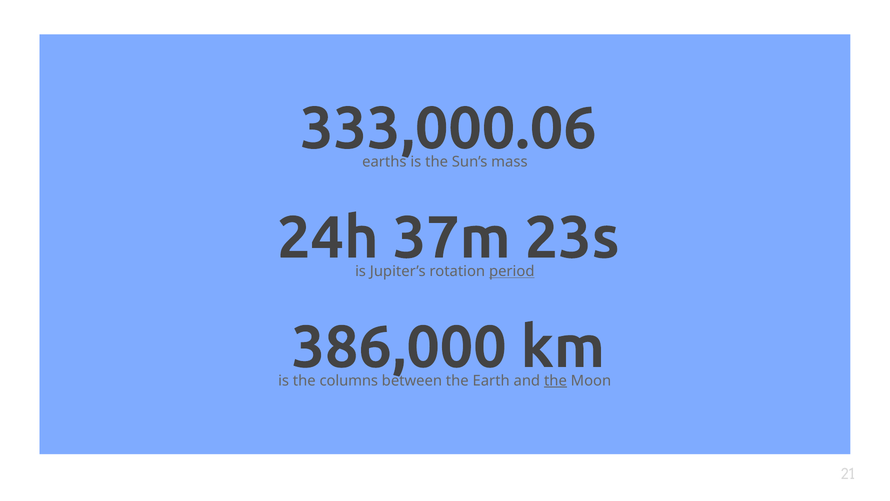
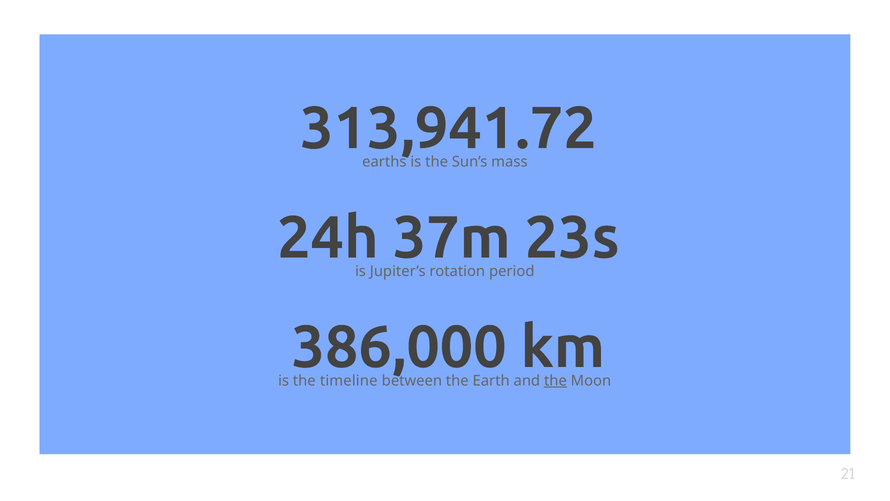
333,000.06: 333,000.06 -> 313,941.72 (448, 128)
period underline: present -> none (512, 271)
columns: columns -> timeline (349, 381)
